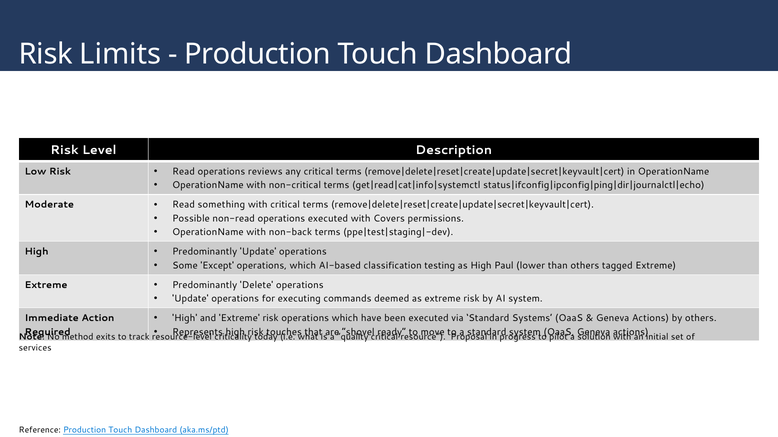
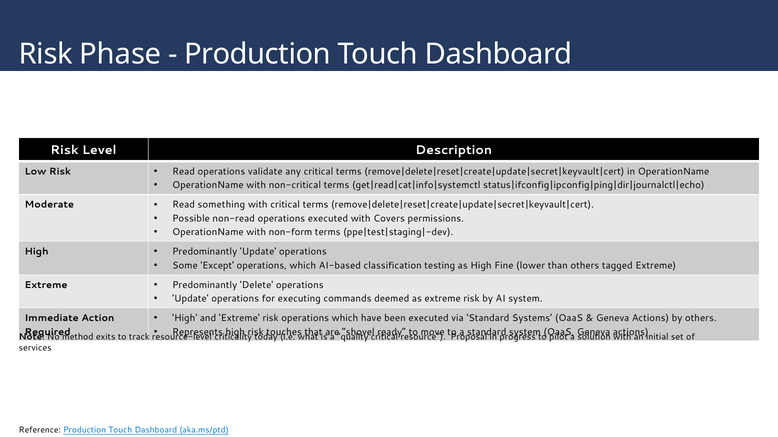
Limits: Limits -> Phase (120, 54)
reviews: reviews -> validate (265, 172)
non-back: non-back -> non-form (290, 232)
Paul: Paul -> Fine (504, 266)
